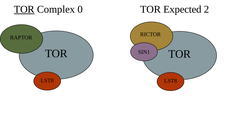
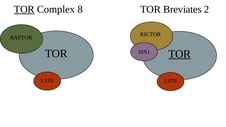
0: 0 -> 8 (80, 9)
Expected: Expected -> Breviates (182, 9)
TOR underline: none -> present (180, 54)
